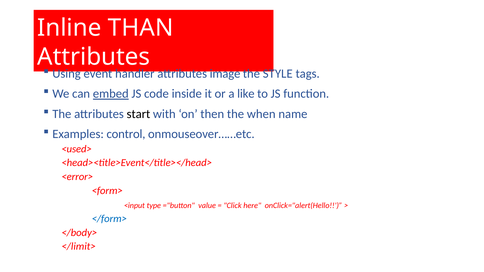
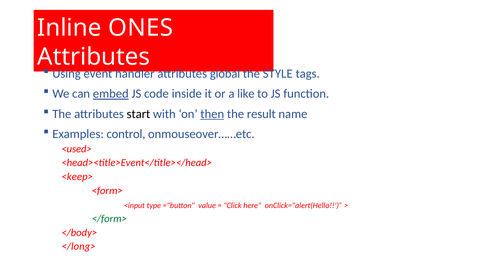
THAN: THAN -> ONES (141, 28)
image: image -> global (225, 74)
then underline: none -> present (212, 114)
when: when -> result (261, 114)
<error>: <error> -> <keep> (77, 177)
</form> colour: blue -> green (109, 219)
</limit>: </limit> -> </long> (79, 247)
